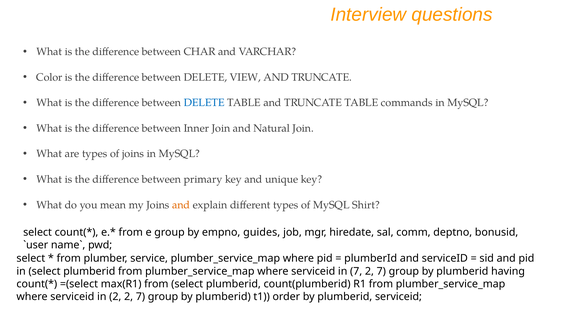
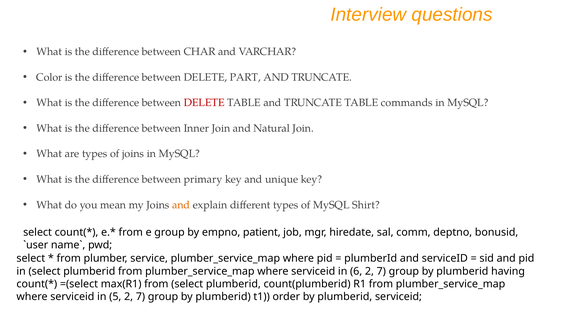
VIEW: VIEW -> PART (245, 77)
DELETE colour: blue -> red (204, 103)
guides: guides -> patient (262, 233)
in 7: 7 -> 6 (356, 272)
in 2: 2 -> 5 (115, 297)
